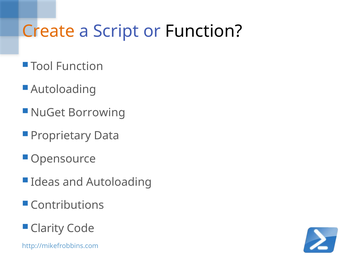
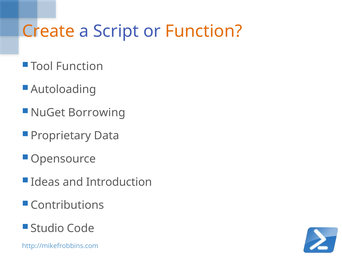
Function colour: black -> orange (204, 31)
and Autoloading: Autoloading -> Introduction (119, 182)
Clarity: Clarity -> Studio (47, 229)
